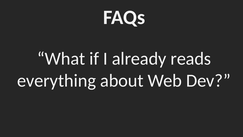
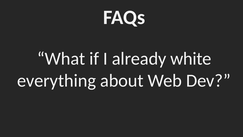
reads: reads -> white (191, 59)
